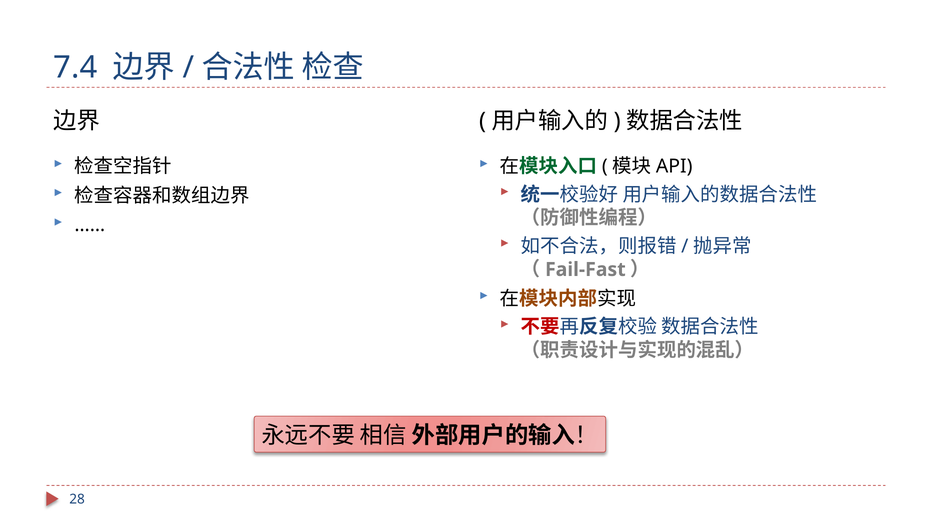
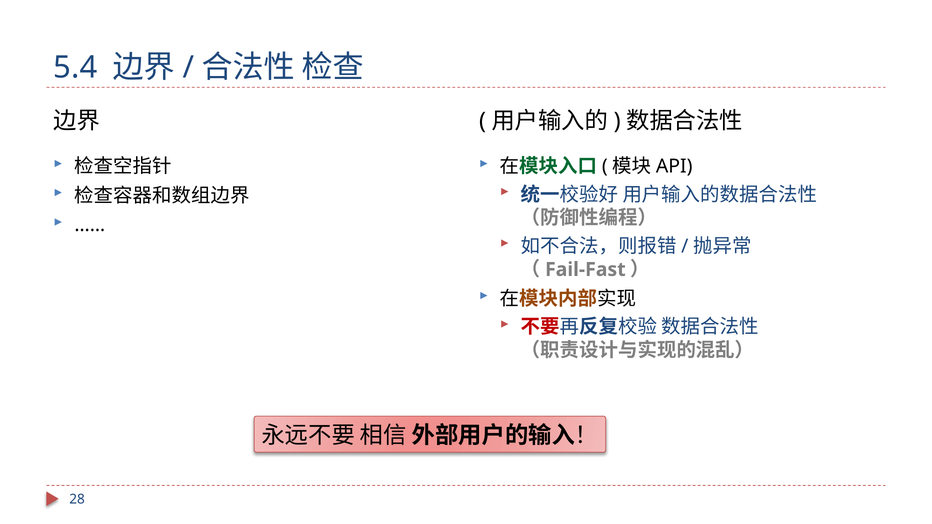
7.4: 7.4 -> 5.4 (75, 67)
